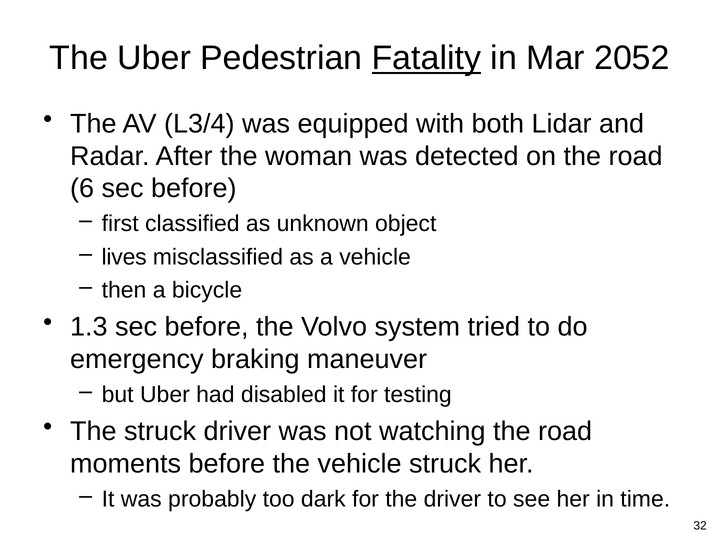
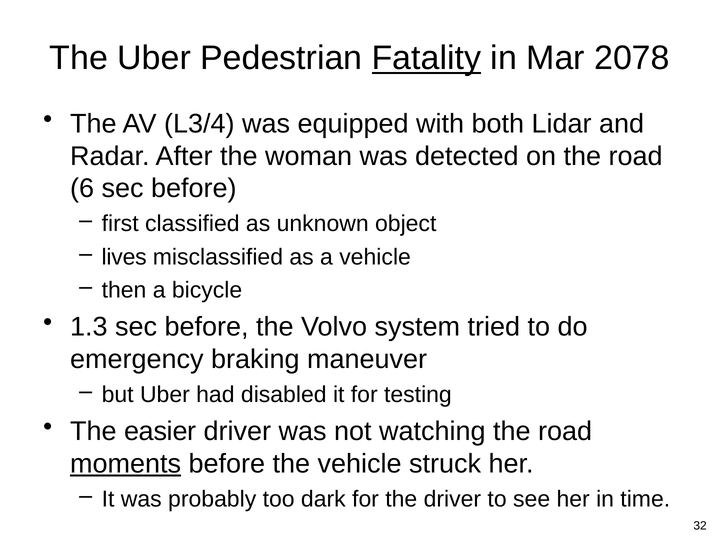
2052: 2052 -> 2078 (632, 58)
The struck: struck -> easier (160, 431)
moments underline: none -> present (126, 464)
